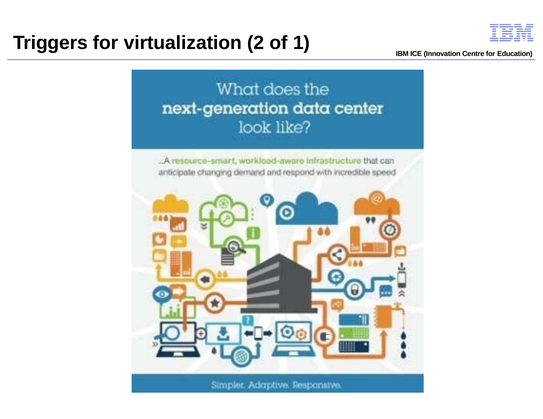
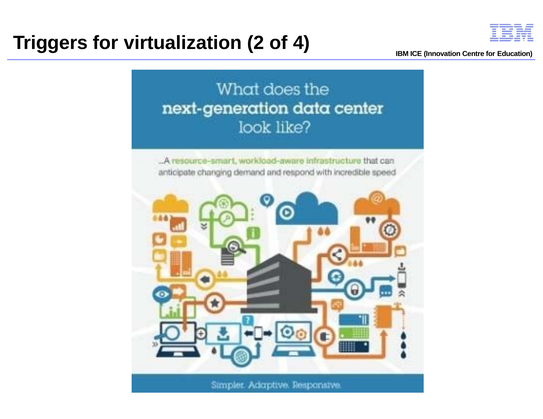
1: 1 -> 4 (302, 43)
